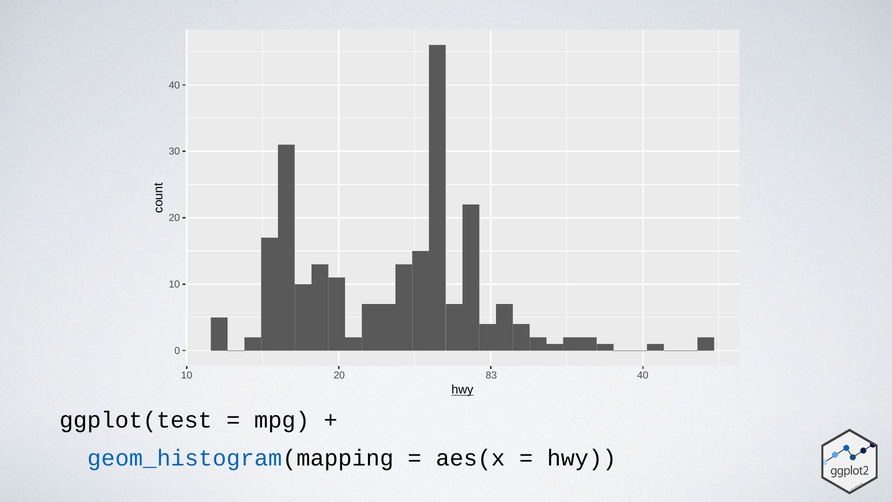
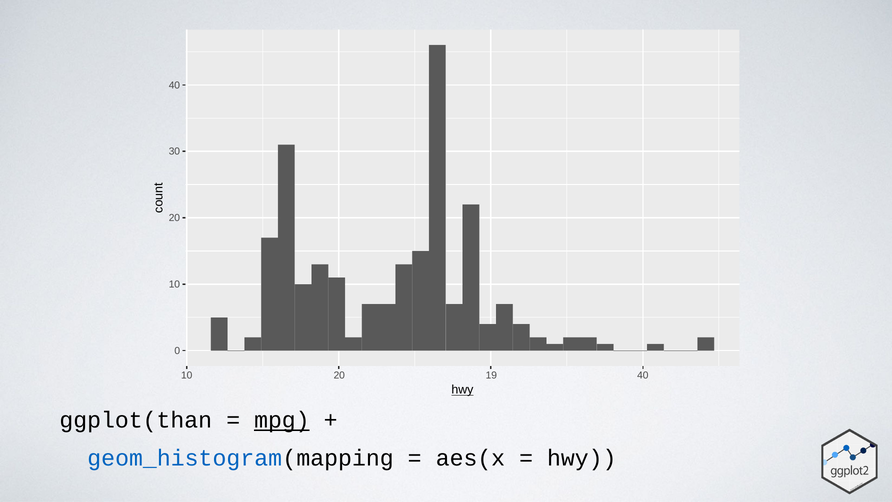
83: 83 -> 19 (491, 375)
ggplot(test: ggplot(test -> ggplot(than (136, 420)
mpg underline: none -> present (282, 420)
